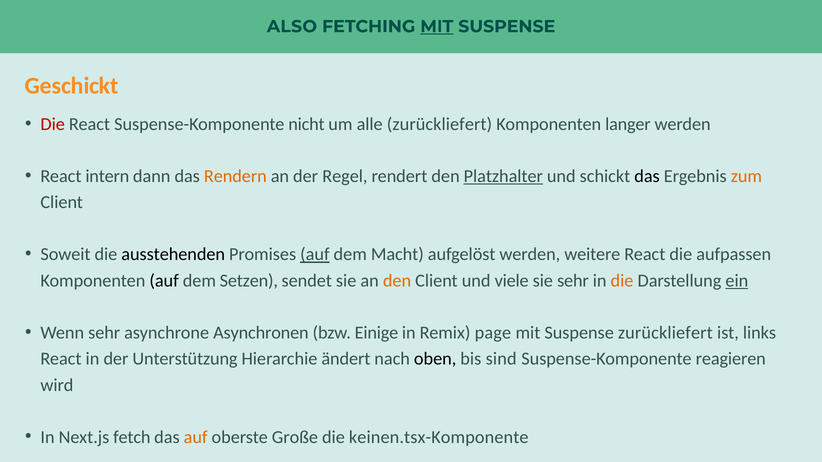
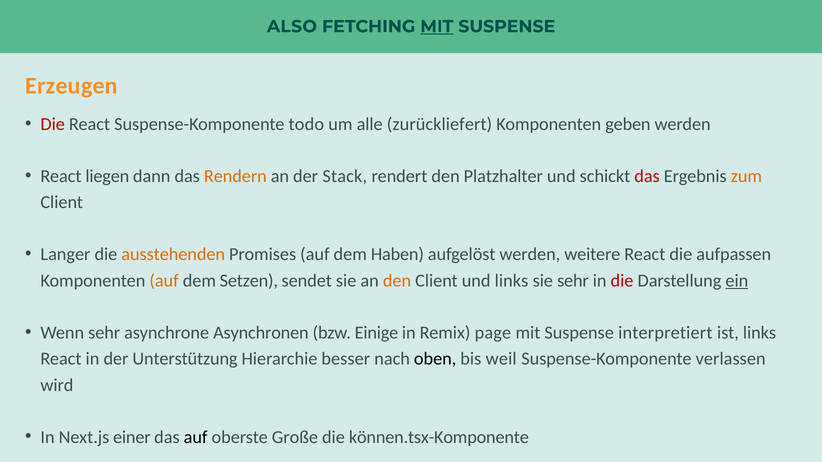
Geschickt: Geschickt -> Erzeugen (71, 86)
nicht: nicht -> todo (306, 124)
langer: langer -> geben (628, 124)
intern: intern -> liegen (107, 176)
Regel: Regel -> Stack (345, 176)
Platzhalter underline: present -> none (503, 176)
das colour: black -> red (647, 176)
Soweit: Soweit -> Langer (65, 255)
ausstehenden colour: black -> orange (173, 255)
auf underline: present -> none (315, 255)
Macht: Macht -> Haben (397, 255)
auf colour: black -> orange (164, 281)
und viele: viele -> links (512, 281)
die colour: orange -> red (622, 281)
Suspense zurückliefert: zurückliefert -> interpretiert (665, 333)
ändert: ändert -> besser (346, 359)
sind: sind -> weil (501, 359)
reagieren: reagieren -> verlassen (731, 359)
fetch: fetch -> einer (132, 437)
auf colour: orange -> black (196, 437)
keinen.tsx-Komponente: keinen.tsx-Komponente -> können.tsx-Komponente (439, 437)
